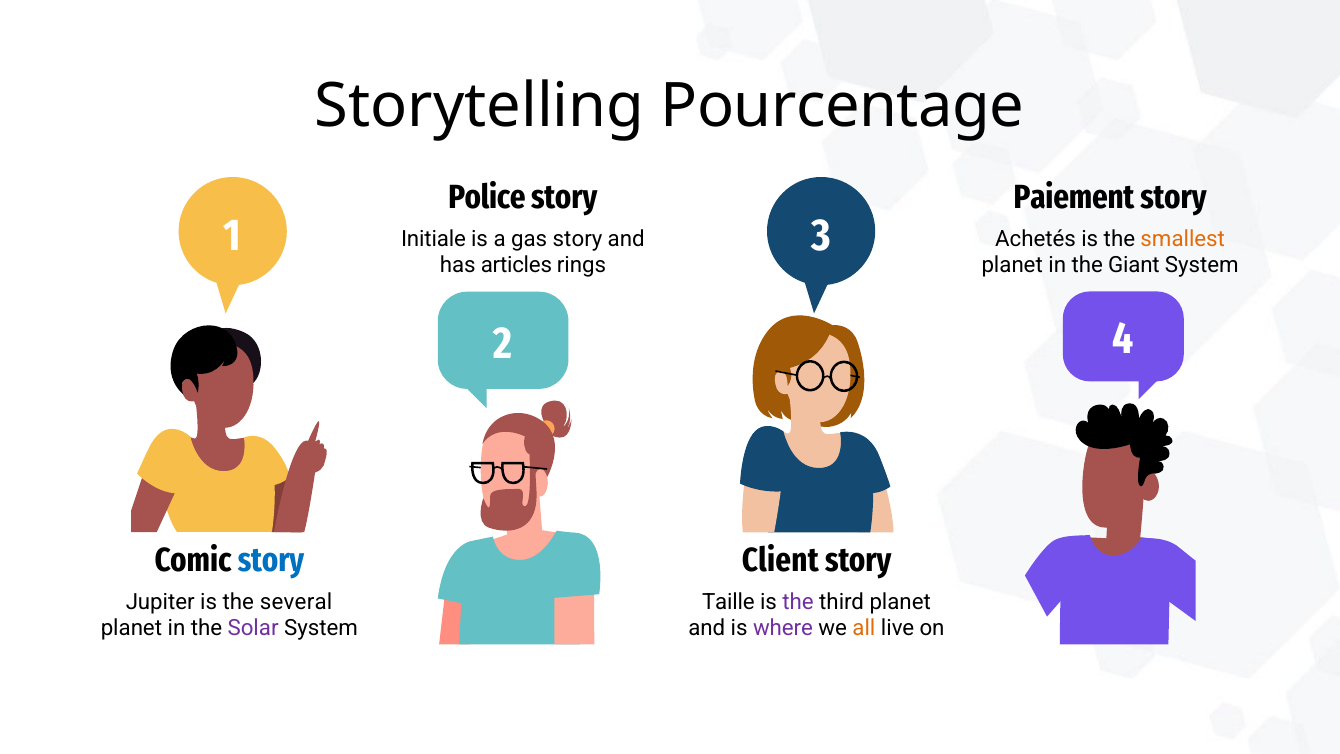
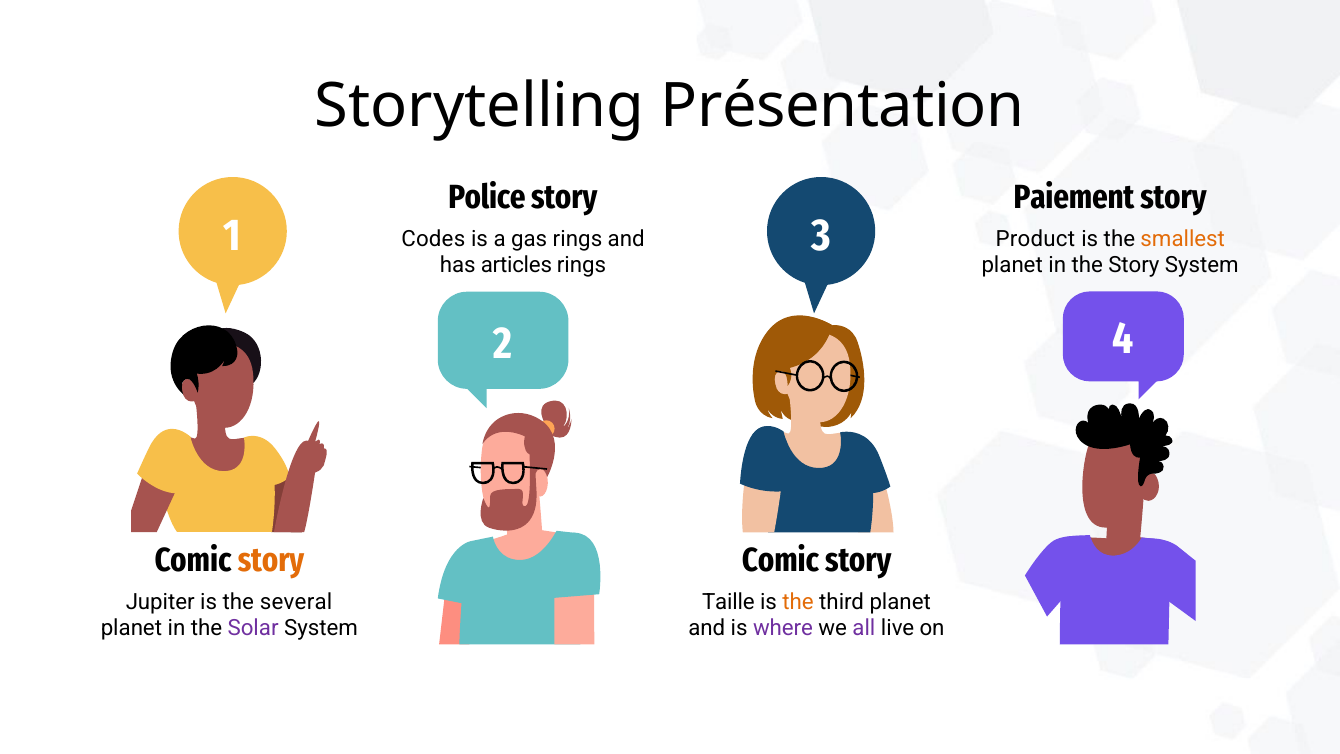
Pourcentage: Pourcentage -> Présentation (843, 106)
Initiale: Initiale -> Codes (433, 239)
gas story: story -> rings (578, 239)
Achetés: Achetés -> Product (1035, 239)
the Giant: Giant -> Story (1134, 265)
story colour: blue -> orange (271, 560)
Client: Client -> Comic (780, 560)
the colour: purple -> orange (798, 601)
all colour: orange -> purple (864, 628)
